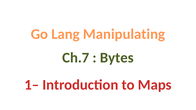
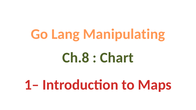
Ch.7: Ch.7 -> Ch.8 (76, 58)
Bytes: Bytes -> Chart (117, 58)
